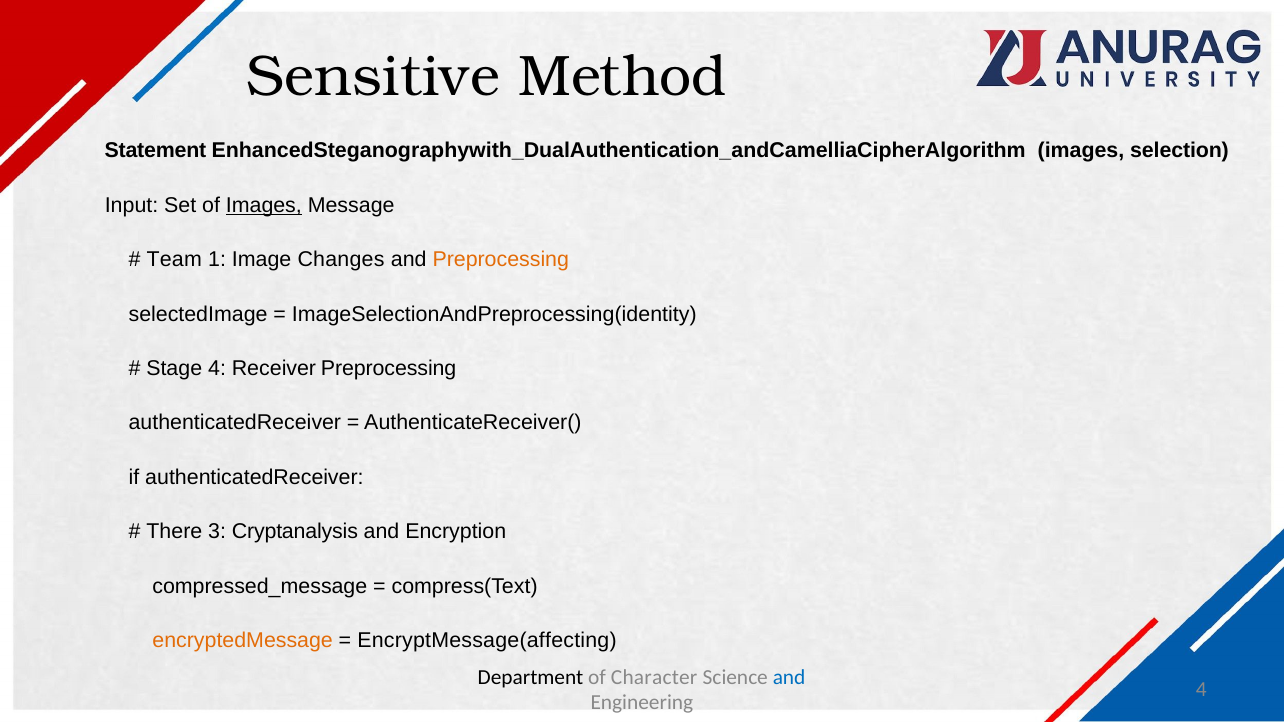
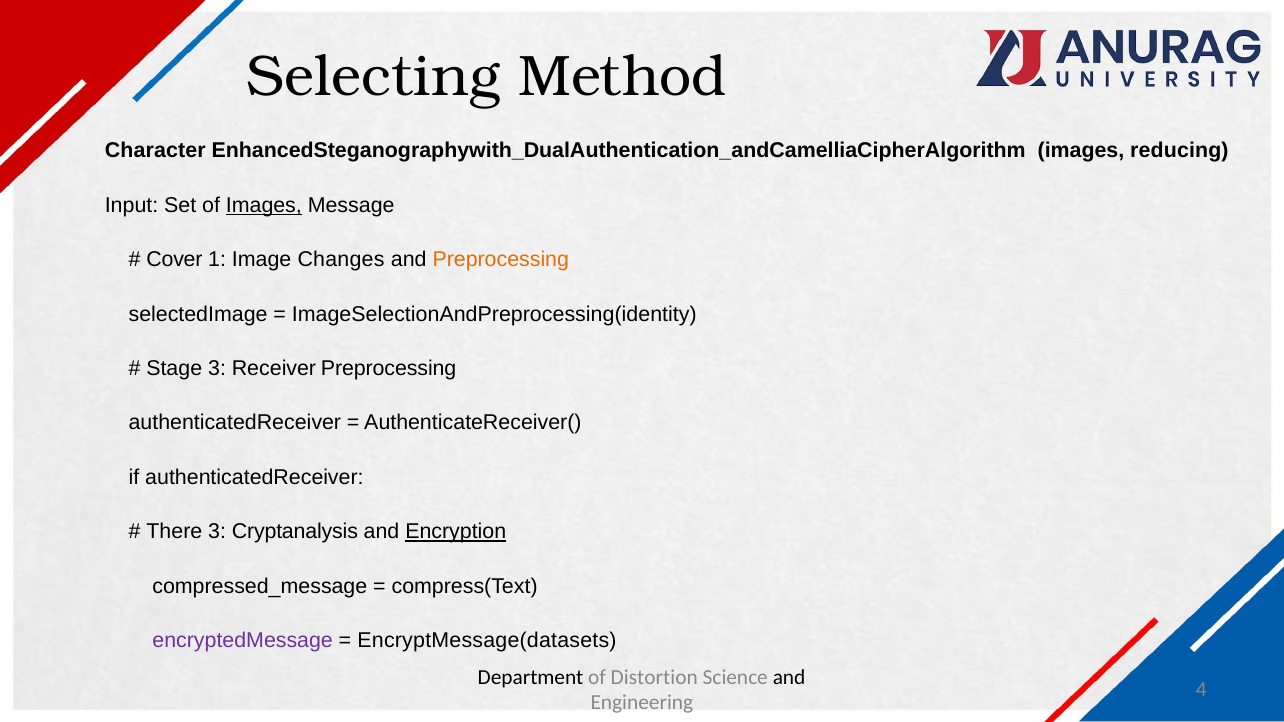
Sensitive: Sensitive -> Selecting (373, 76)
Statement: Statement -> Character (155, 151)
selection: selection -> reducing (1179, 151)
Team: Team -> Cover (174, 260)
Stage 4: 4 -> 3 (217, 369)
Encryption underline: none -> present (456, 532)
encryptedMessage colour: orange -> purple (243, 641)
EncryptMessage(affecting: EncryptMessage(affecting -> EncryptMessage(datasets (487, 641)
Character: Character -> Distortion (654, 677)
and colour: blue -> black (789, 677)
